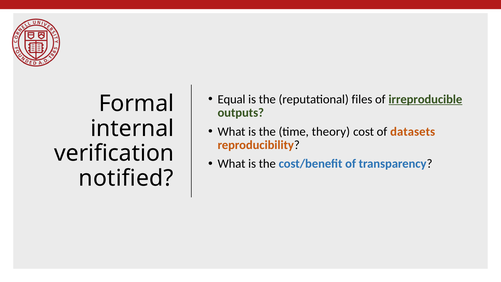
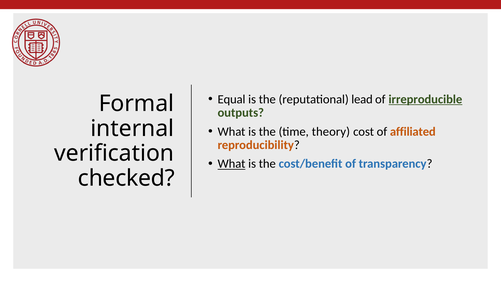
files: files -> lead (362, 99)
datasets: datasets -> affiliated (413, 131)
What underline: none -> present (232, 164)
notified: notified -> checked (126, 178)
